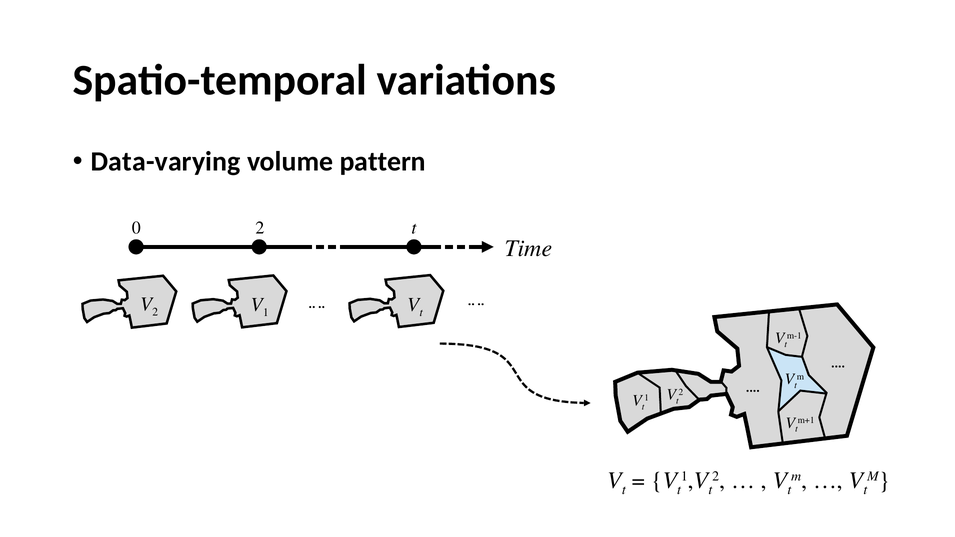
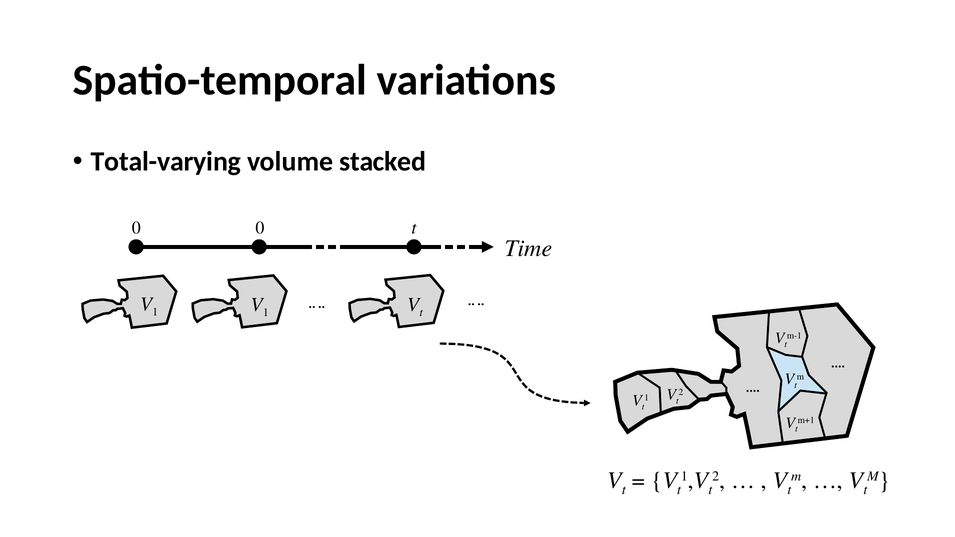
Data-varying: Data-varying -> Total-varying (166, 161)
pattern: pattern -> stacked (383, 161)
0 2: 2 -> 0 (260, 228)
2: 2 -> 1 (155, 312)
